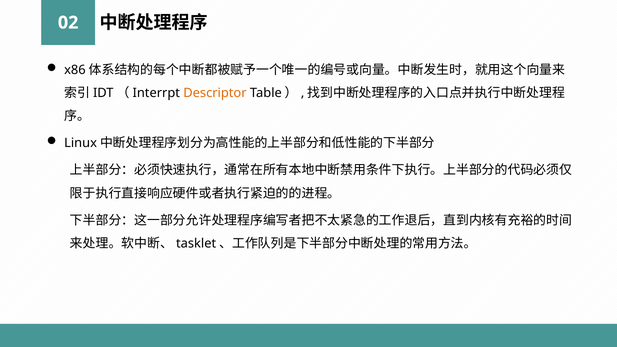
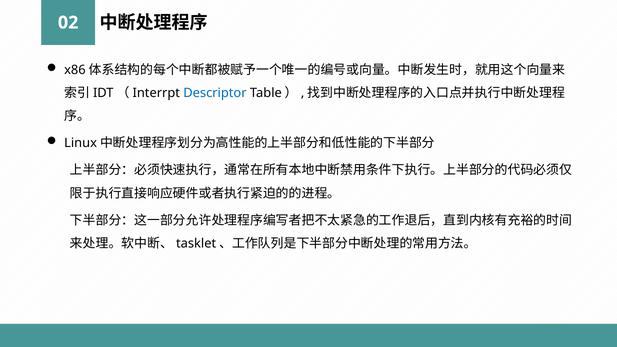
Descriptor colour: orange -> blue (215, 93)
